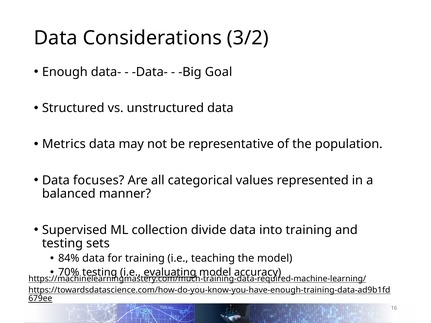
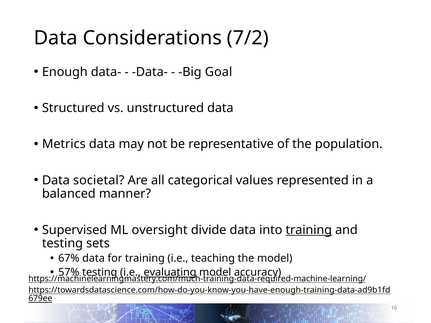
3/2: 3/2 -> 7/2 (248, 38)
focuses: focuses -> societal (99, 180)
collection: collection -> oversight (160, 230)
training underline: none -> present (309, 230)
84%: 84% -> 67% (69, 259)
70%: 70% -> 57% (69, 272)
